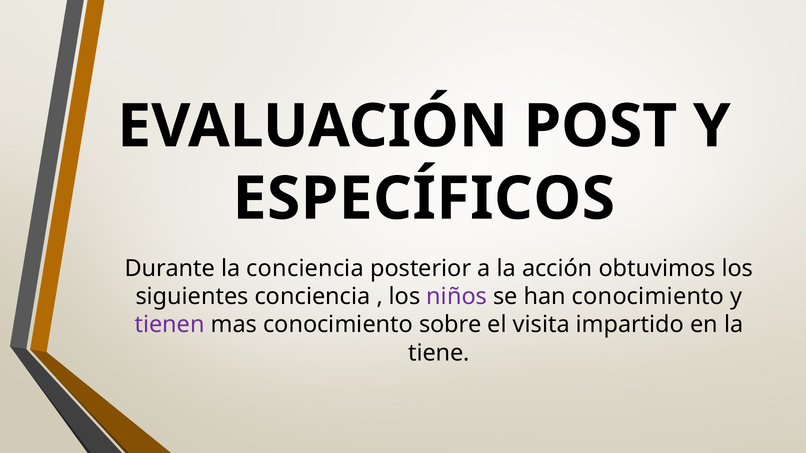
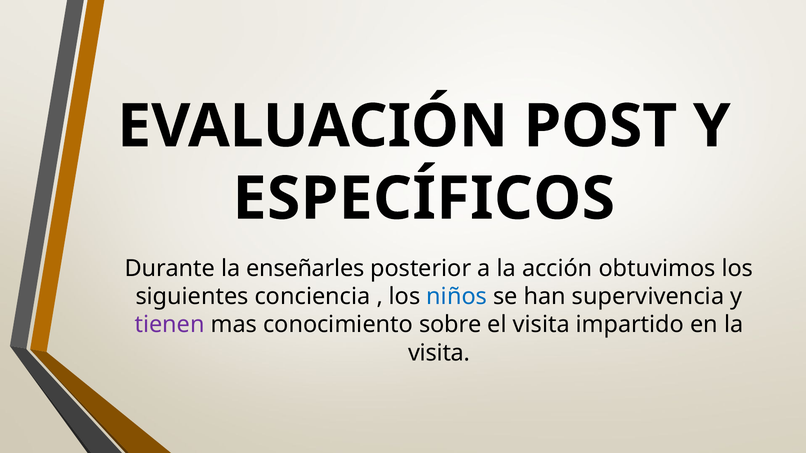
la conciencia: conciencia -> enseñarles (305, 269)
niños colour: purple -> blue (457, 297)
han conocimiento: conocimiento -> supervivencia (648, 297)
tiene: tiene -> visita (439, 353)
